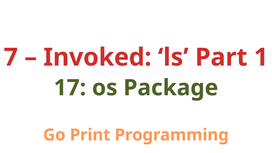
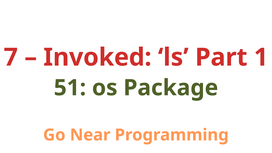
17: 17 -> 51 (70, 88)
Print: Print -> Near (90, 135)
